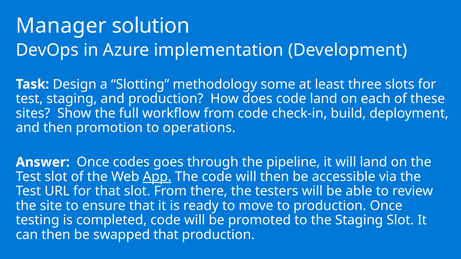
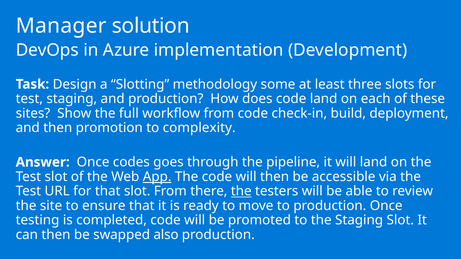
operations: operations -> complexity (199, 128)
the underline: none -> present (241, 191)
swapped that: that -> also (166, 235)
